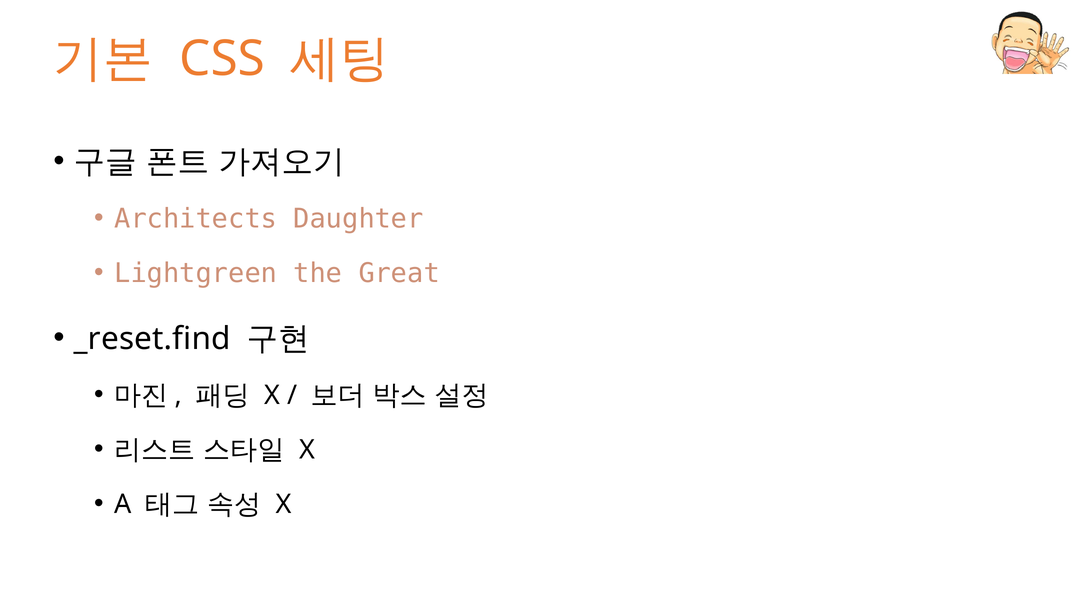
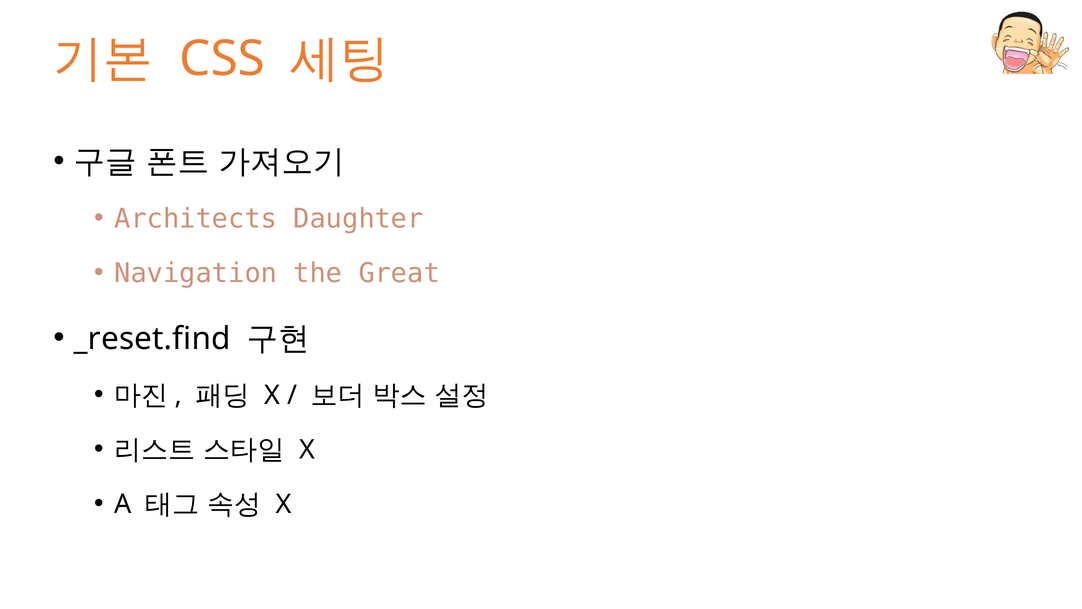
Lightgreen: Lightgreen -> Navigation (196, 273)
